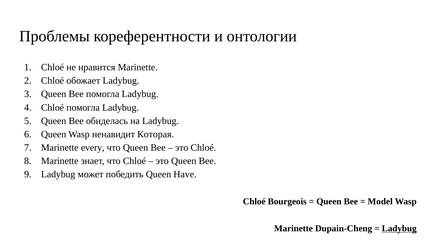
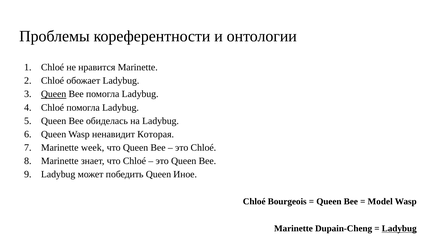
Queen underline: none -> present (54, 94)
every: every -> week (93, 148)
Have: Have -> Иное (185, 174)
